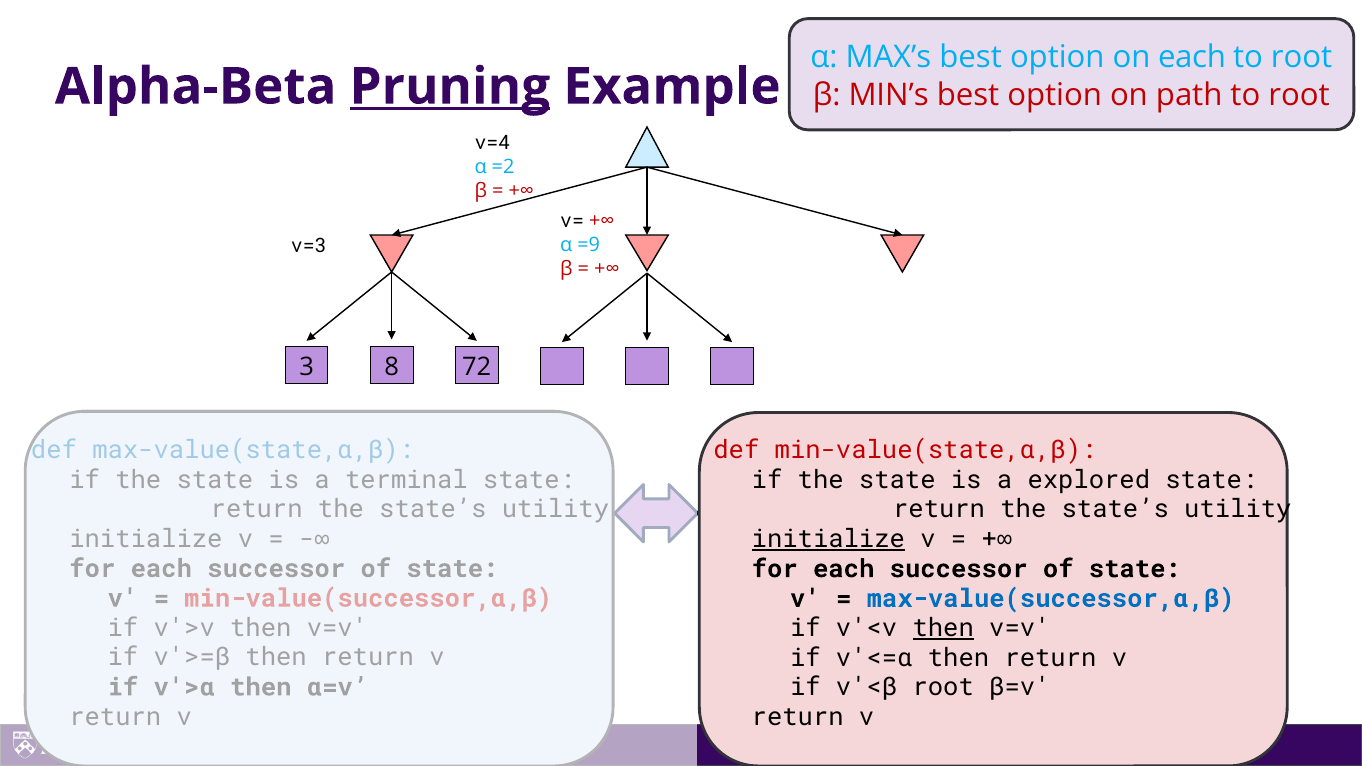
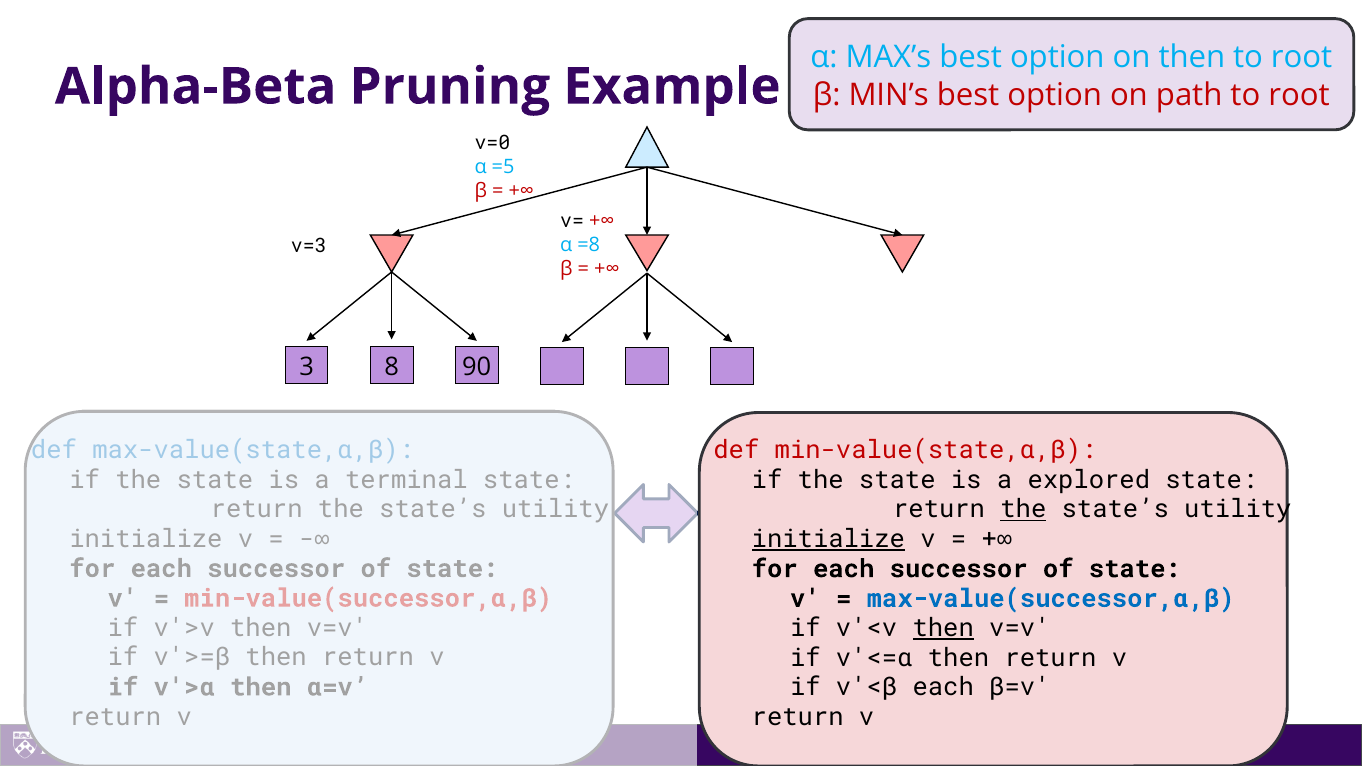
on each: each -> then (1192, 58)
Pruning underline: present -> none (450, 87)
v=4: v=4 -> v=0 (492, 143)
=2: =2 -> =5 (503, 167)
=9: =9 -> =8 (589, 245)
72: 72 -> 90 (477, 367)
the underline: none -> present (1023, 510)
v'<β root: root -> each (943, 687)
